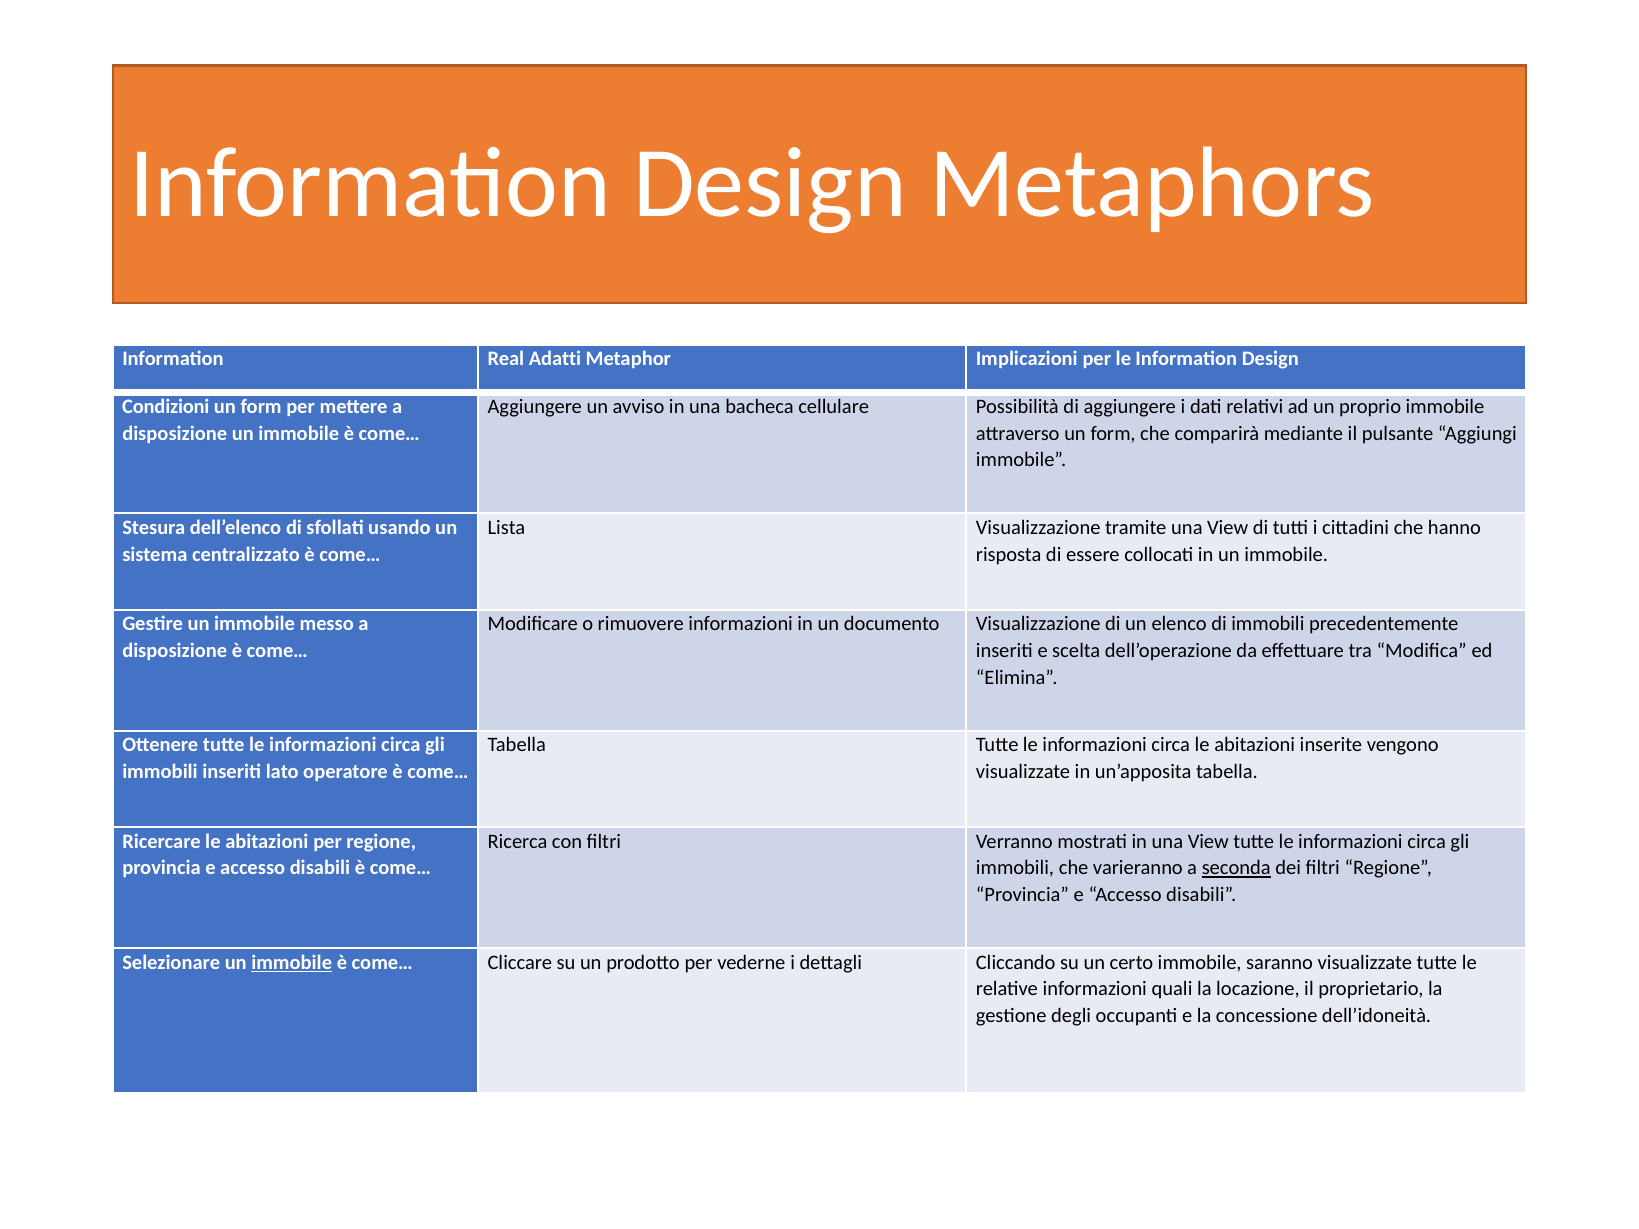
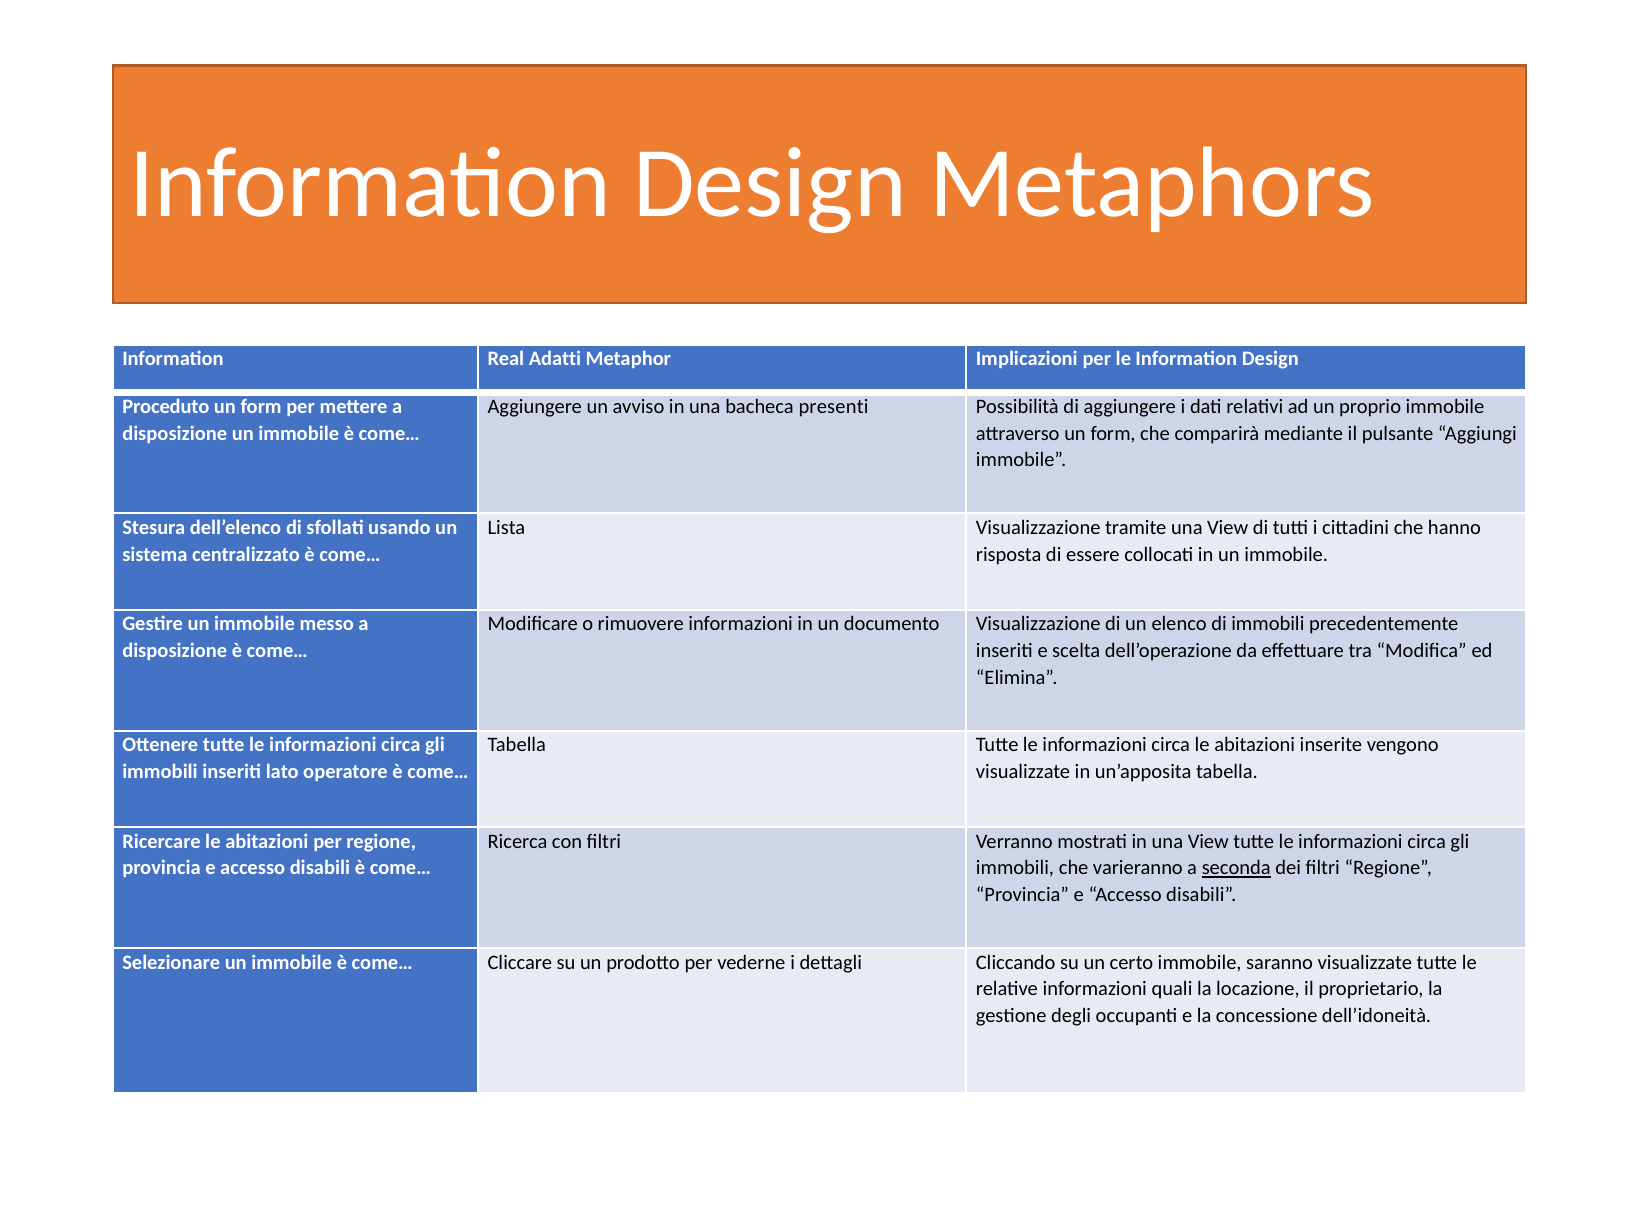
Condizioni: Condizioni -> Proceduto (166, 407)
cellulare: cellulare -> presenti (834, 407)
immobile underline: present -> none (292, 962)
